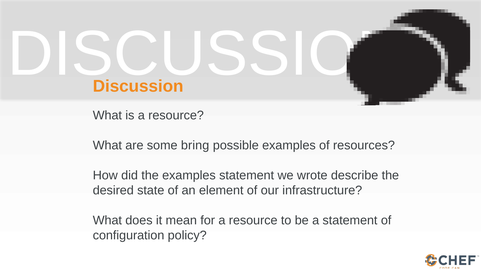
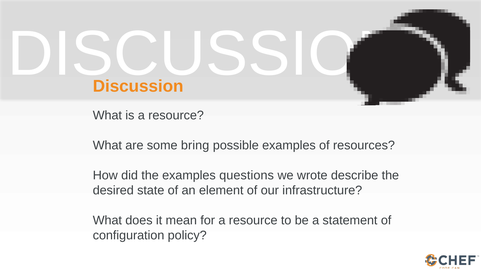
examples statement: statement -> questions (247, 176)
